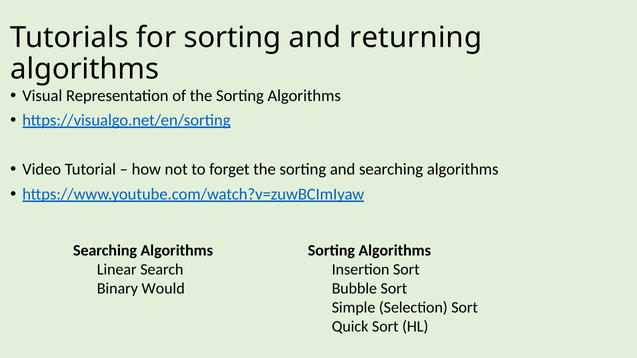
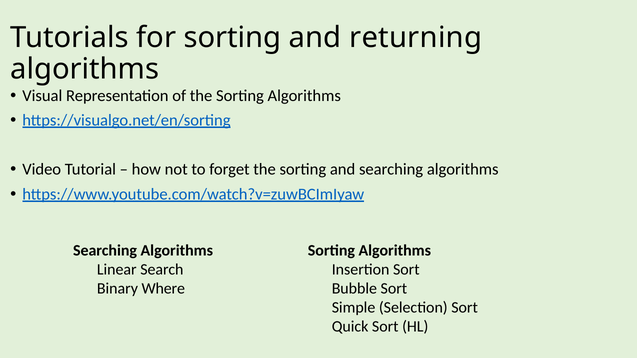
Would: Would -> Where (163, 289)
